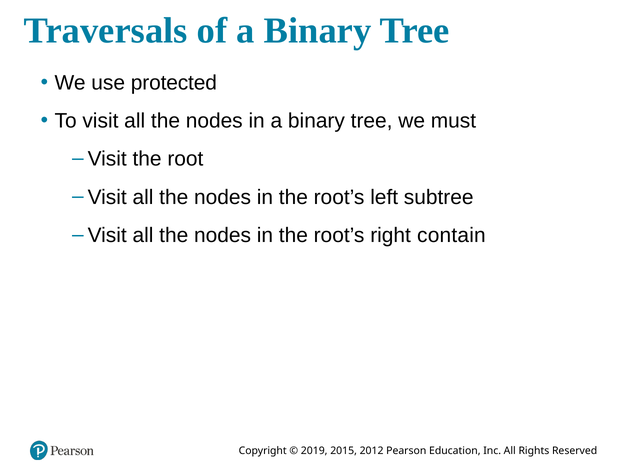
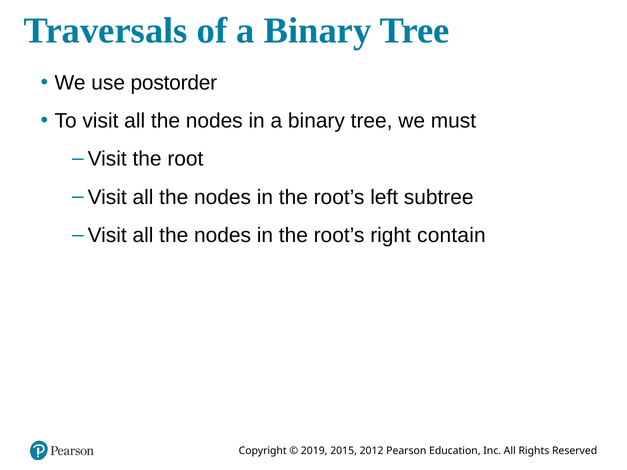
protected: protected -> postorder (174, 83)
